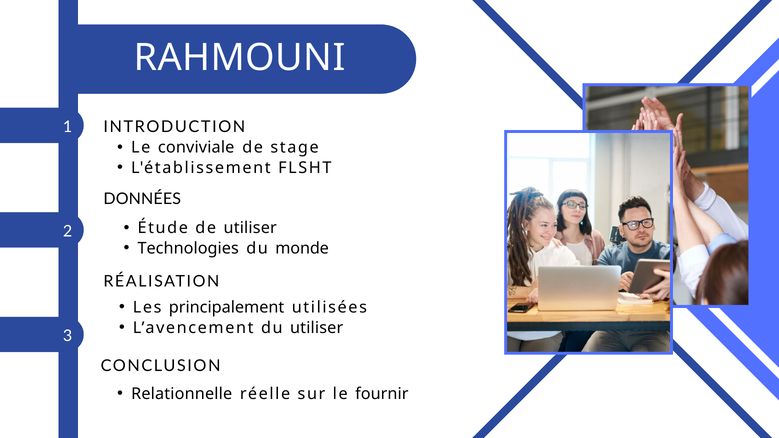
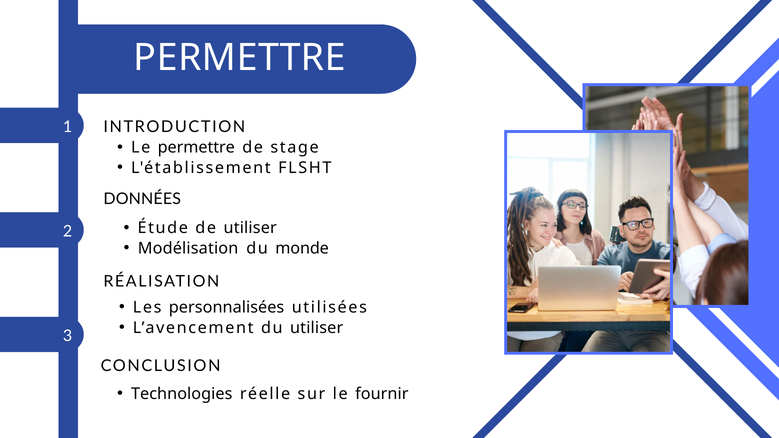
RAHMOUNI: RAHMOUNI -> PERMETTRE (240, 58)
Le conviviale: conviviale -> permettre (196, 148)
Technologies: Technologies -> Modélisation (188, 248)
principalement: principalement -> personnalisées (227, 308)
Relationnelle: Relationnelle -> Technologies (182, 394)
